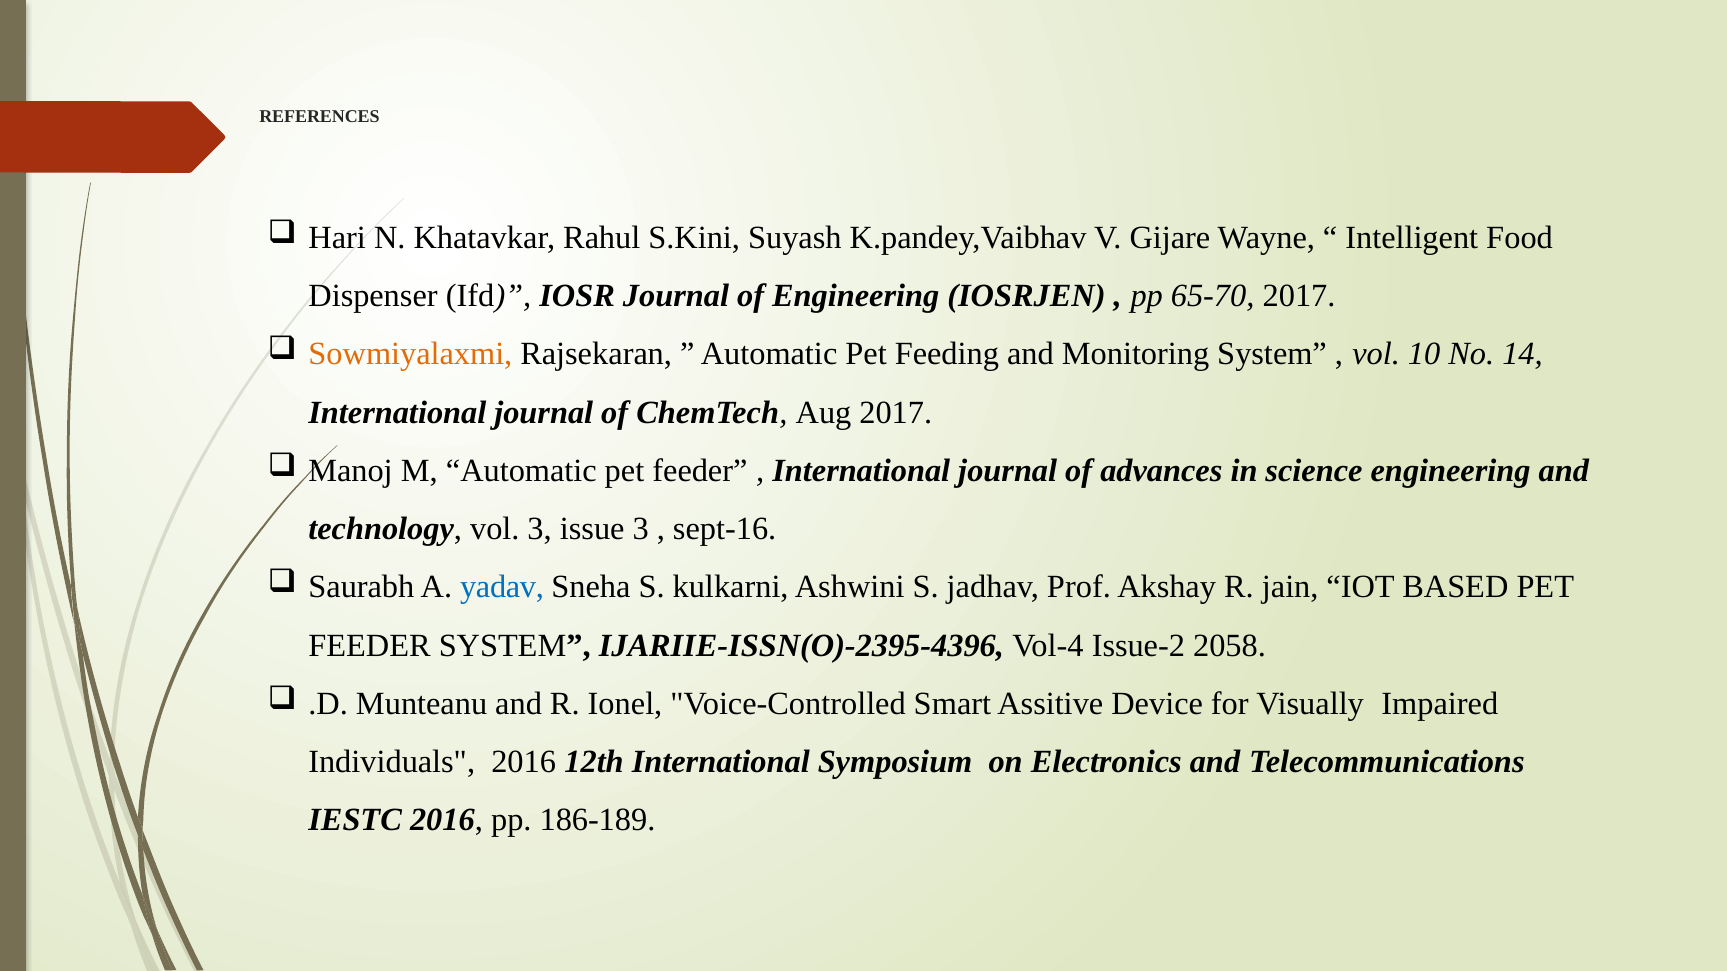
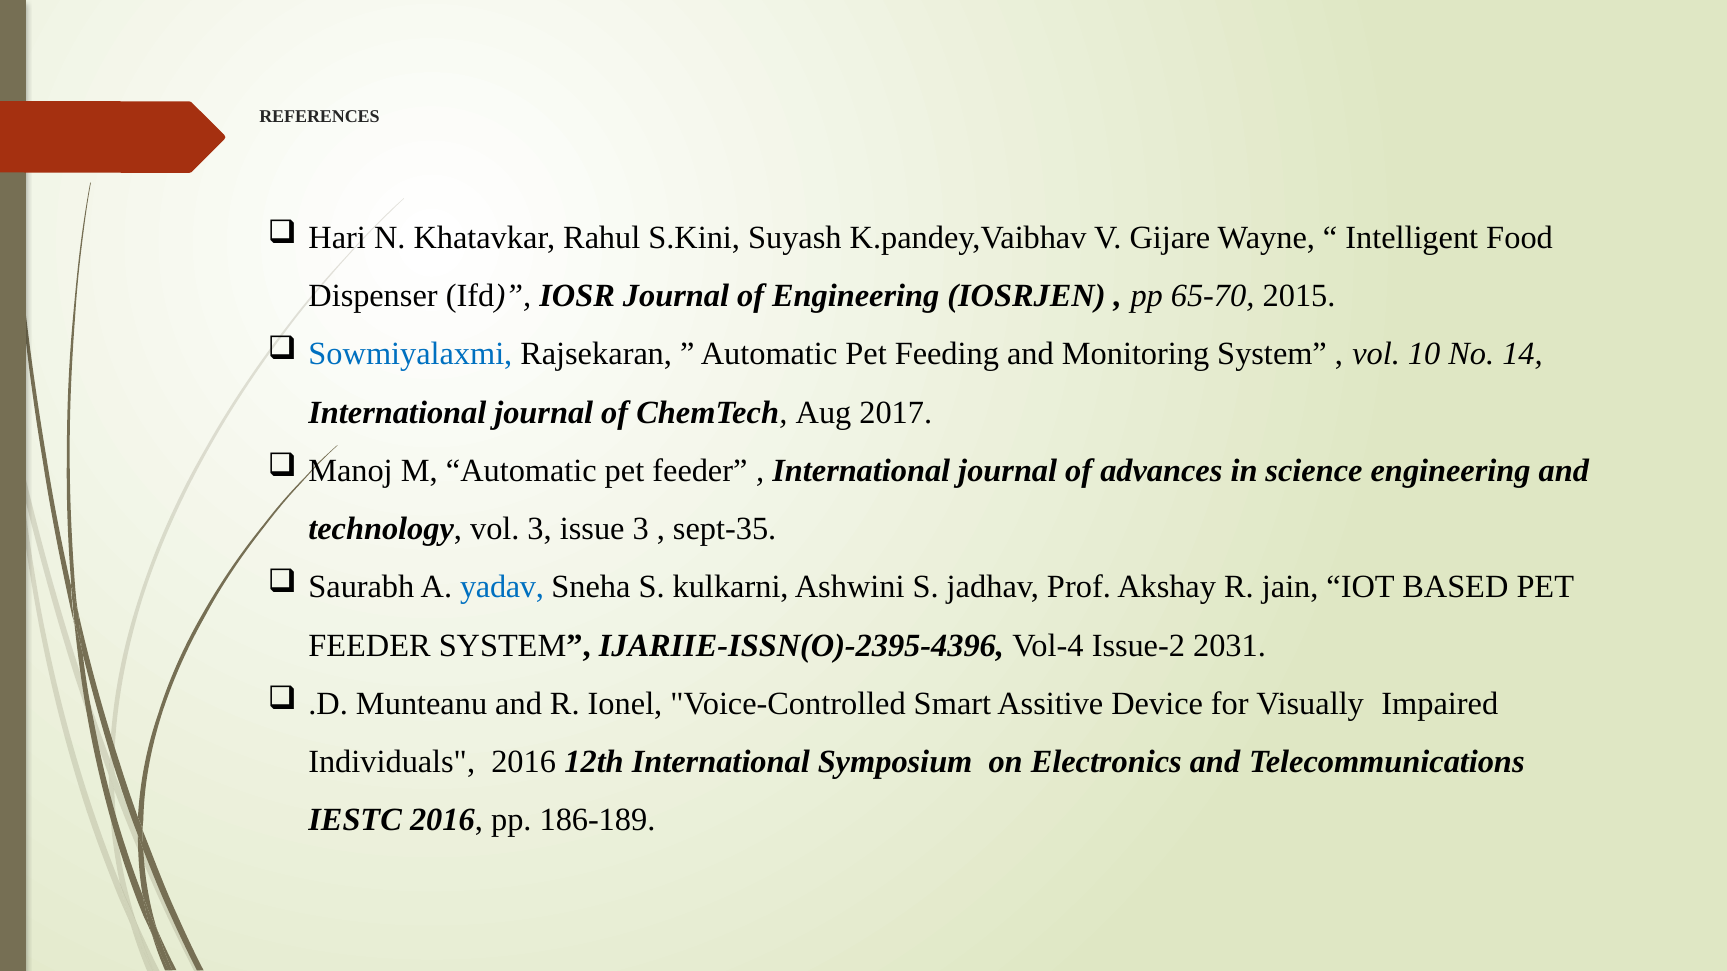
65-70 2017: 2017 -> 2015 (1299, 296)
Sowmiyalaxmi colour: orange -> blue (410, 354)
sept-16: sept-16 -> sept-35 (725, 529)
2058: 2058 -> 2031 (1230, 646)
